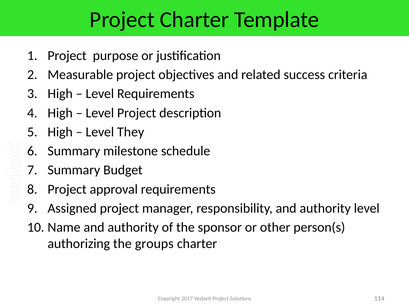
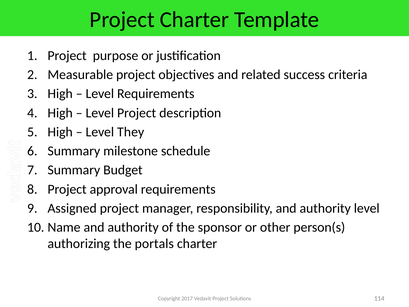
groups: groups -> portals (154, 244)
